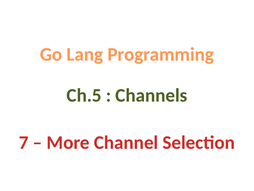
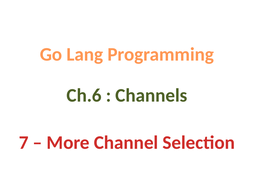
Ch.5: Ch.5 -> Ch.6 (84, 95)
